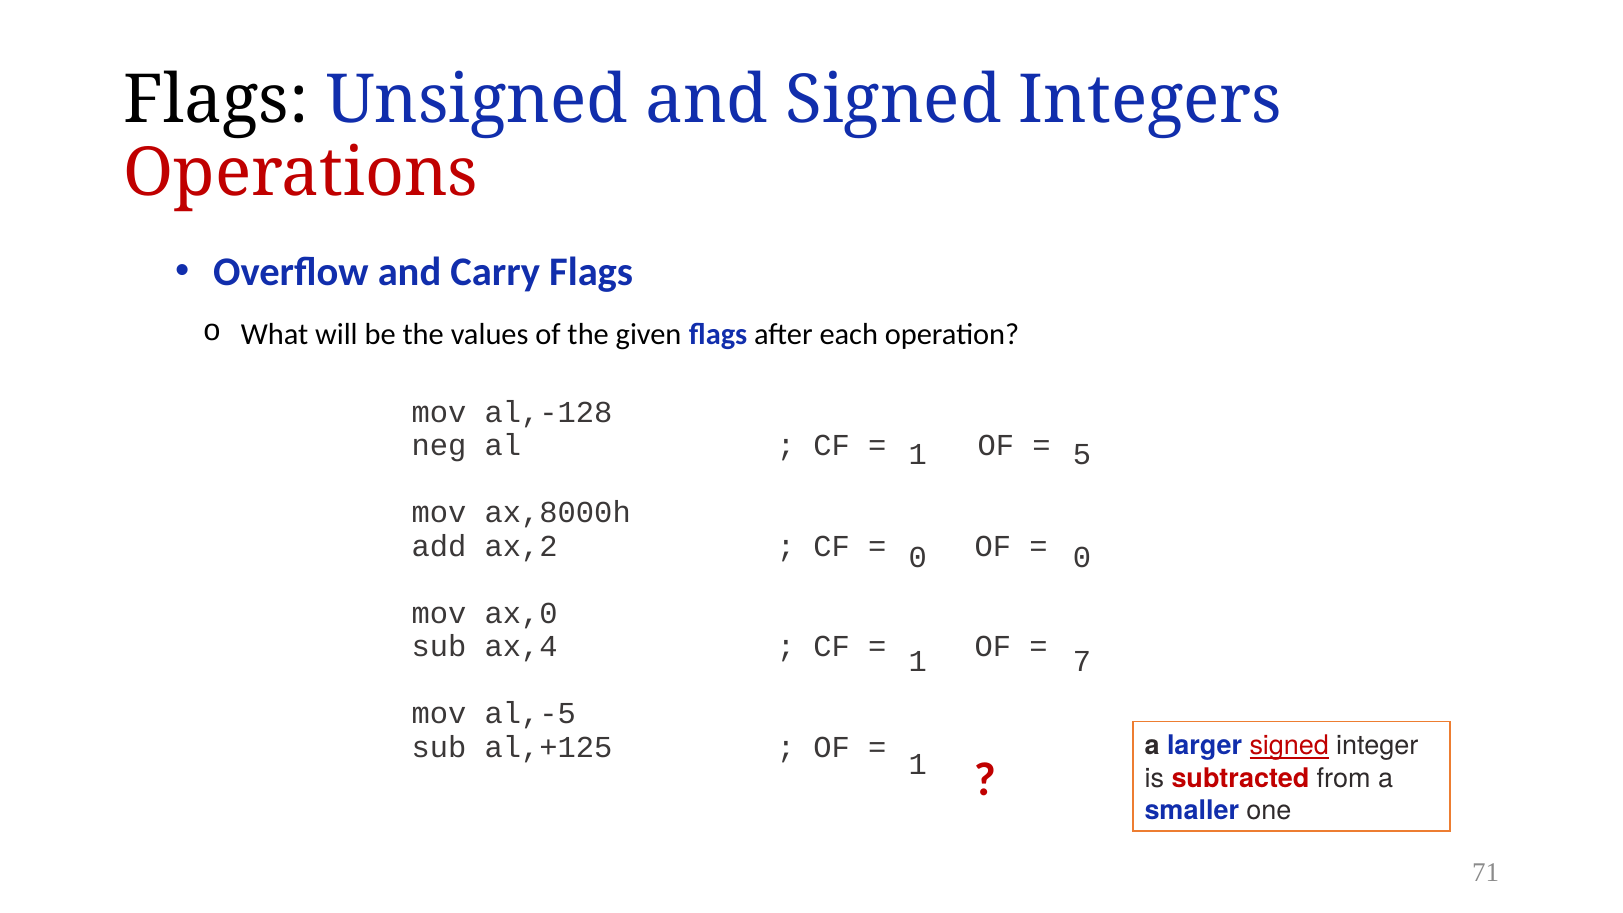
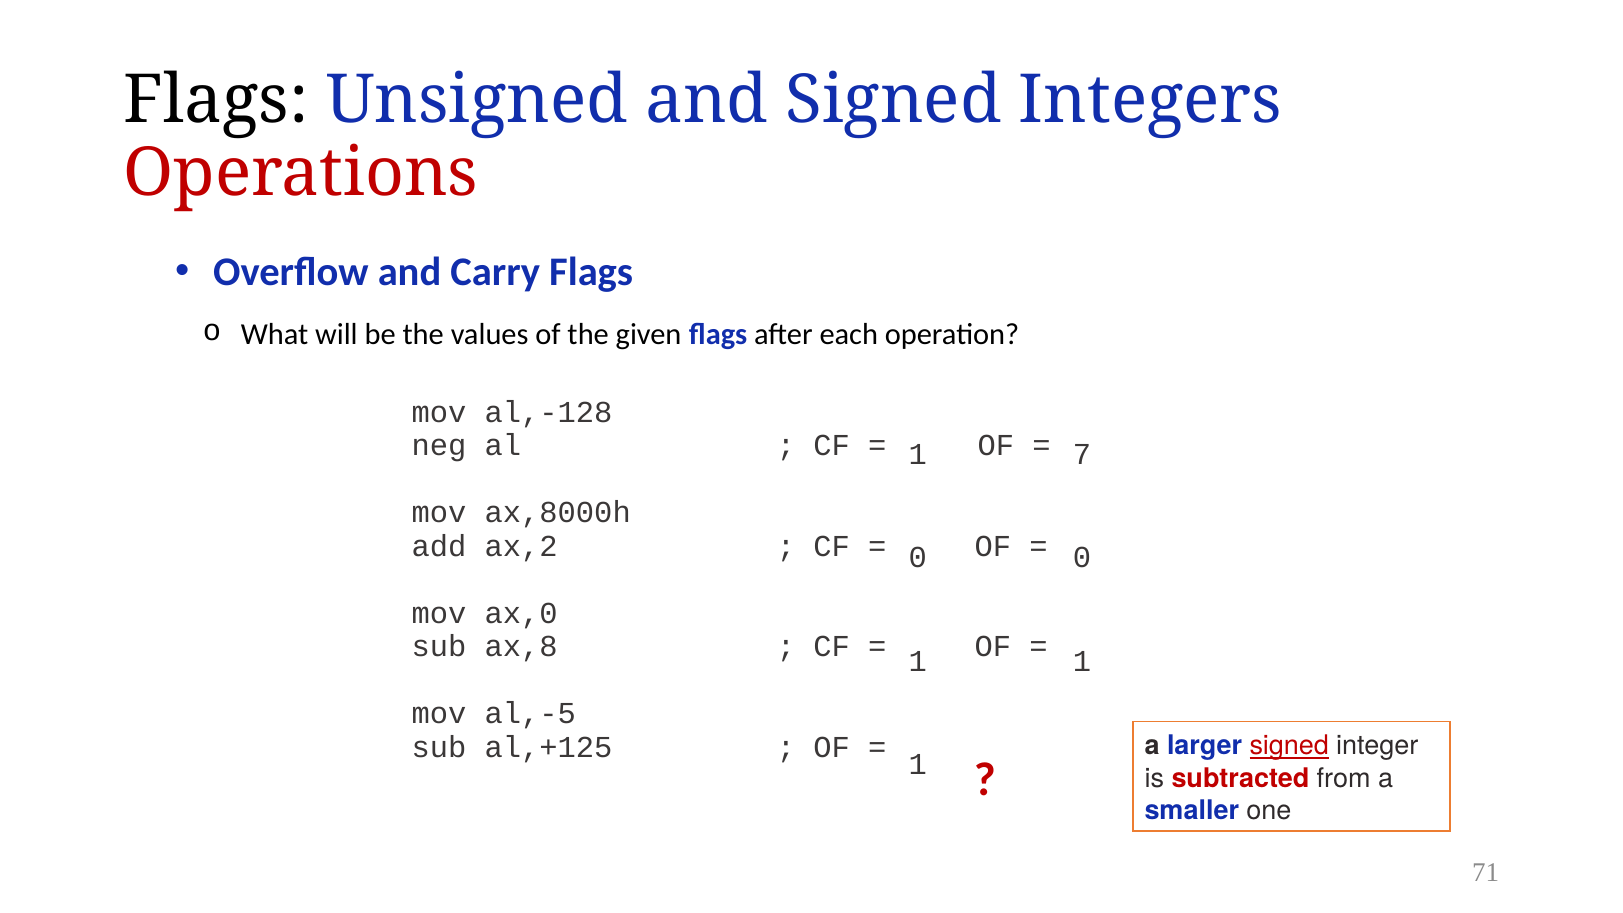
5: 5 -> 7 (1082, 454)
ax,4: ax,4 -> ax,8 (521, 647)
7: 7 -> 1 (1082, 661)
